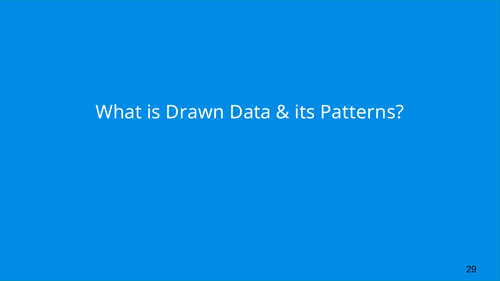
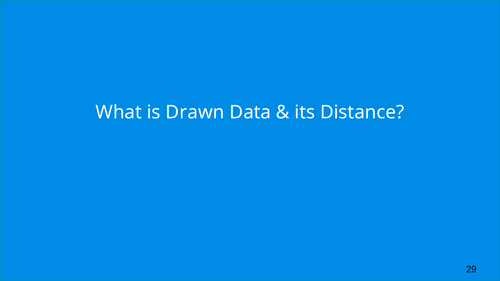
Patterns: Patterns -> Distance (362, 112)
